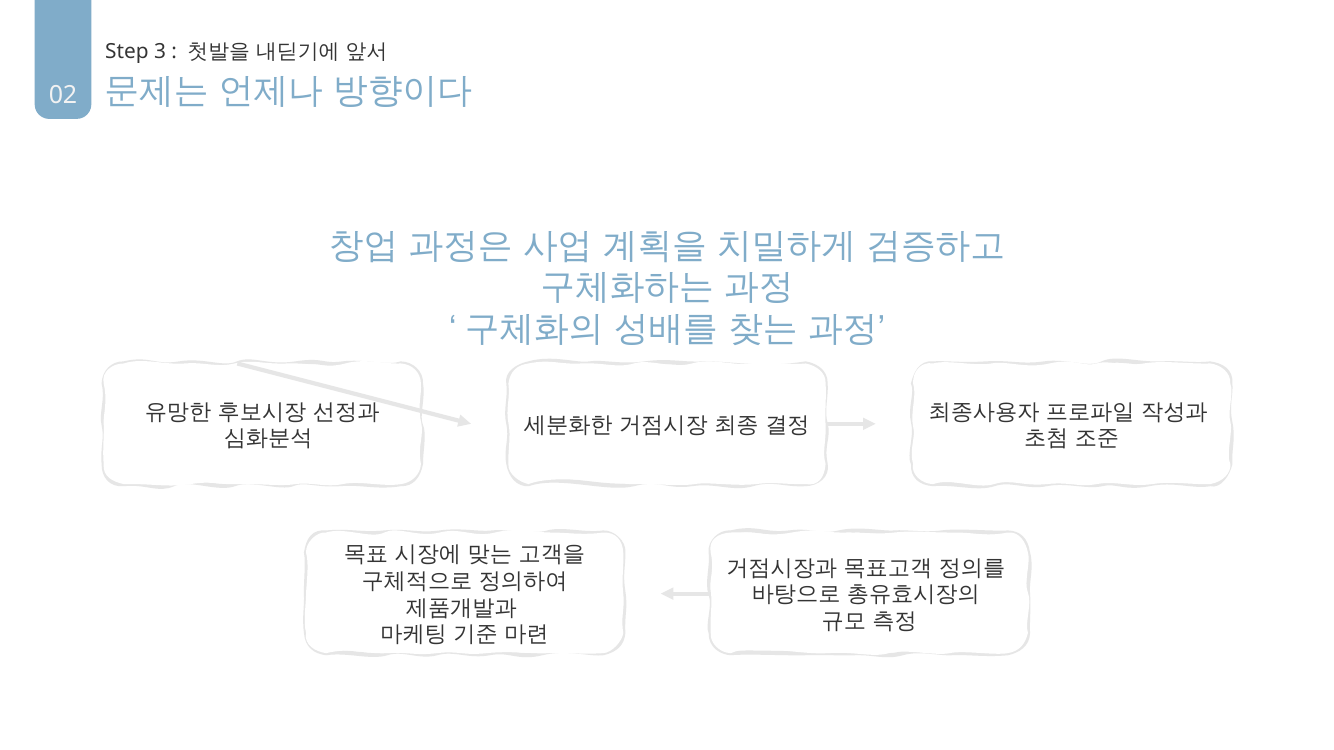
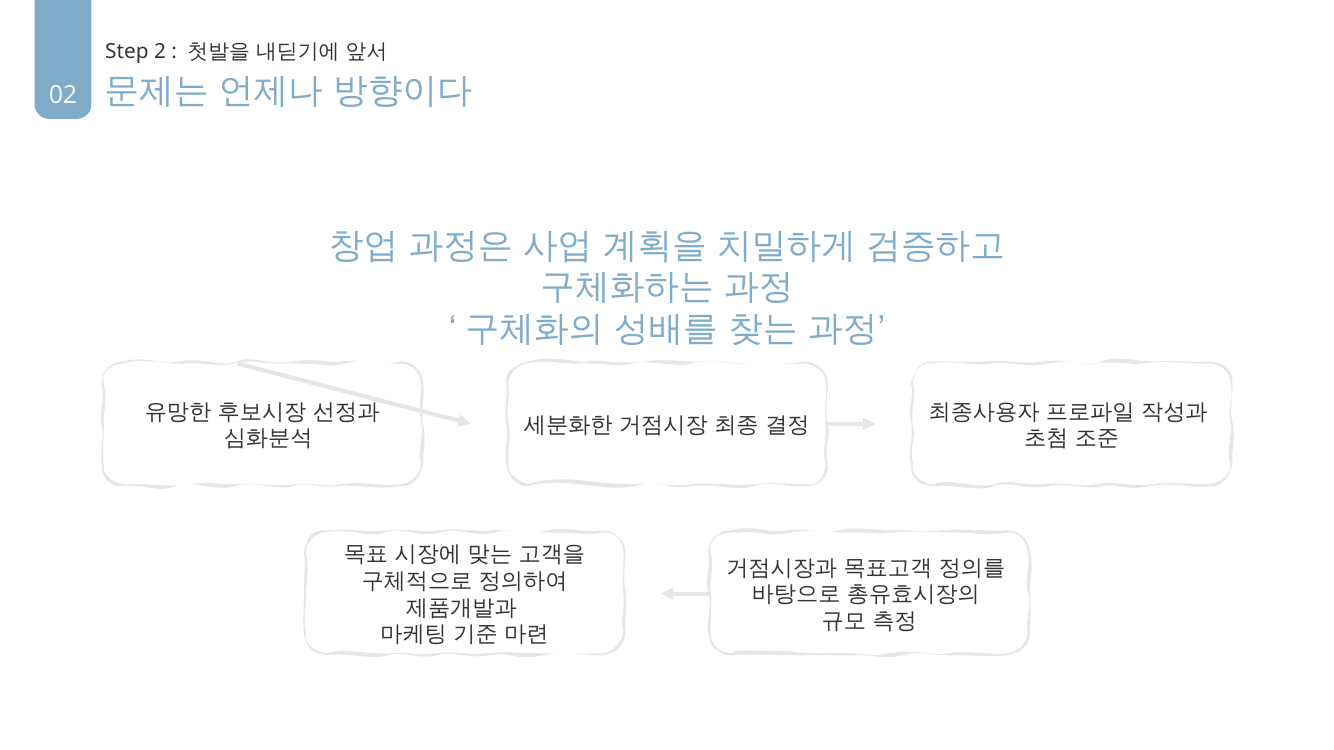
3: 3 -> 2 (160, 51)
